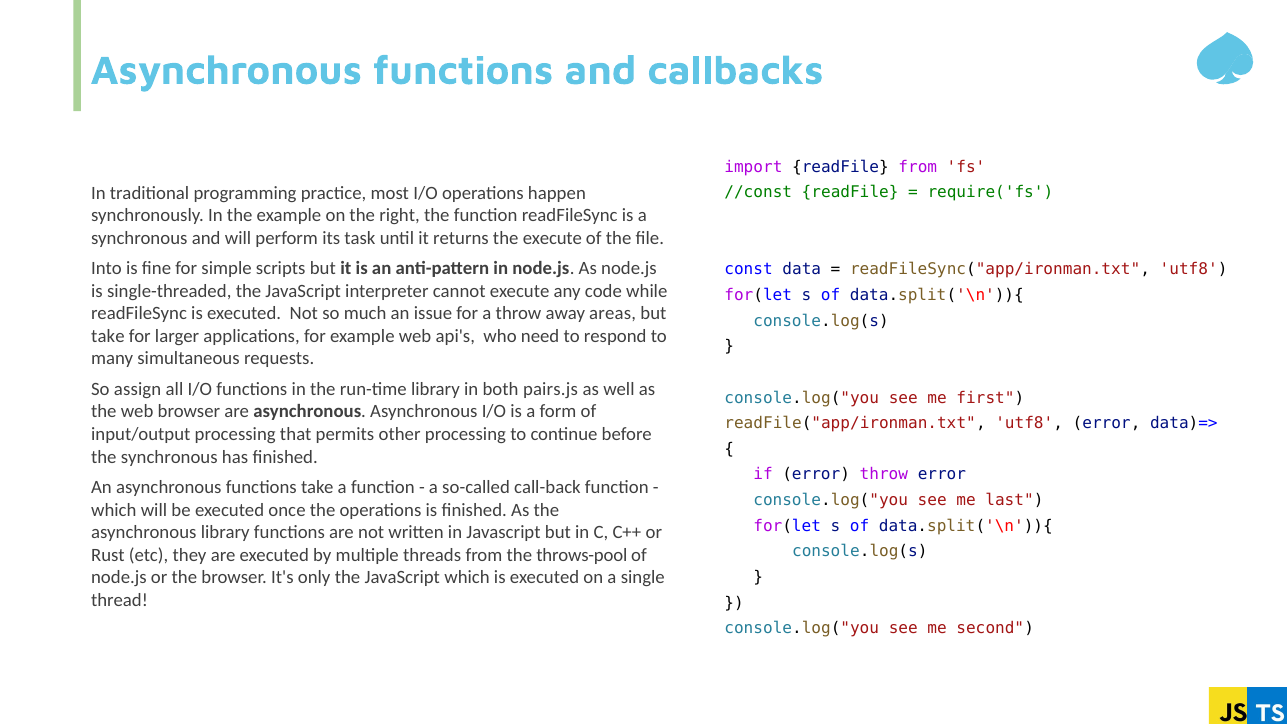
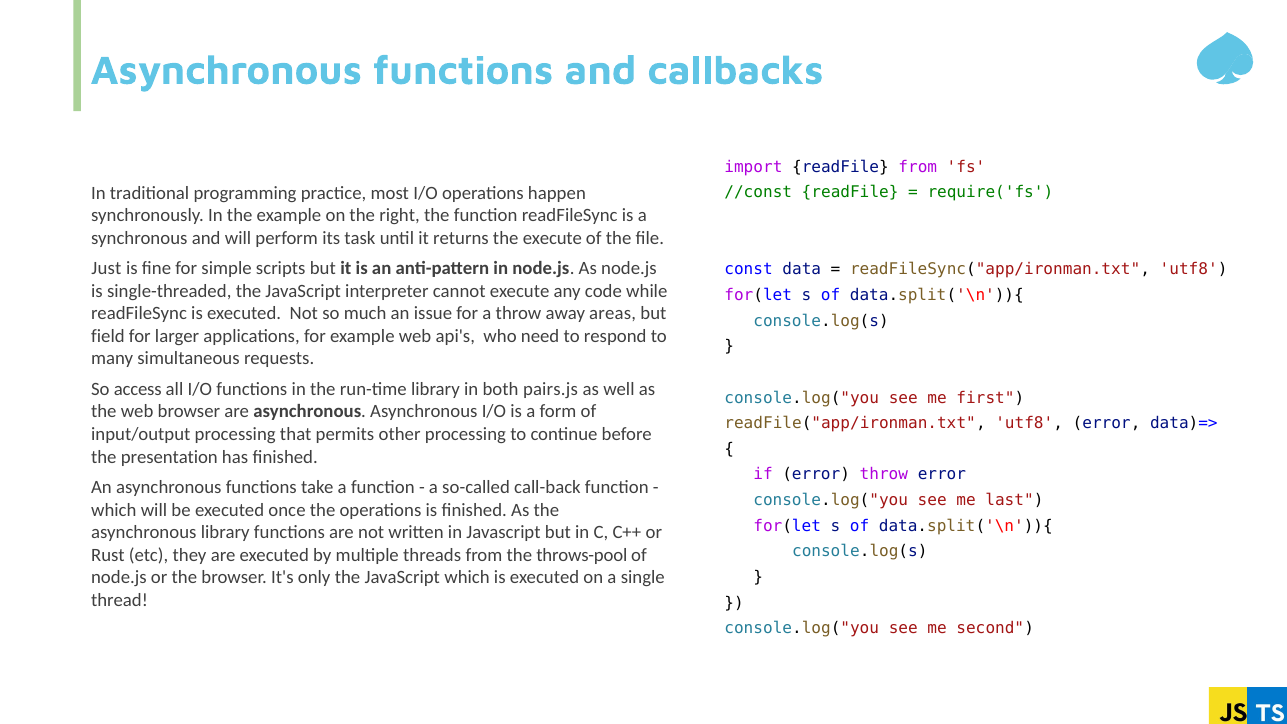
Into: Into -> Just (106, 268)
take: take -> field (108, 336)
assign: assign -> access (138, 389)
the synchronous: synchronous -> presentation (169, 457)
